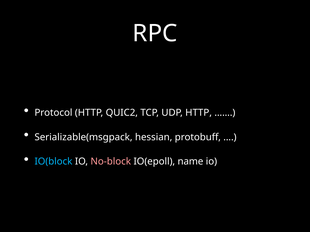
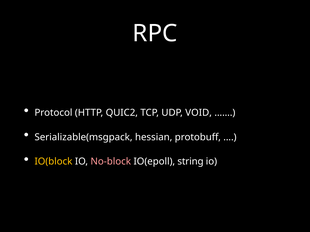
UDP HTTP: HTTP -> VOID (199, 113)
IO(block colour: light blue -> yellow (53, 162)
name: name -> string (190, 162)
